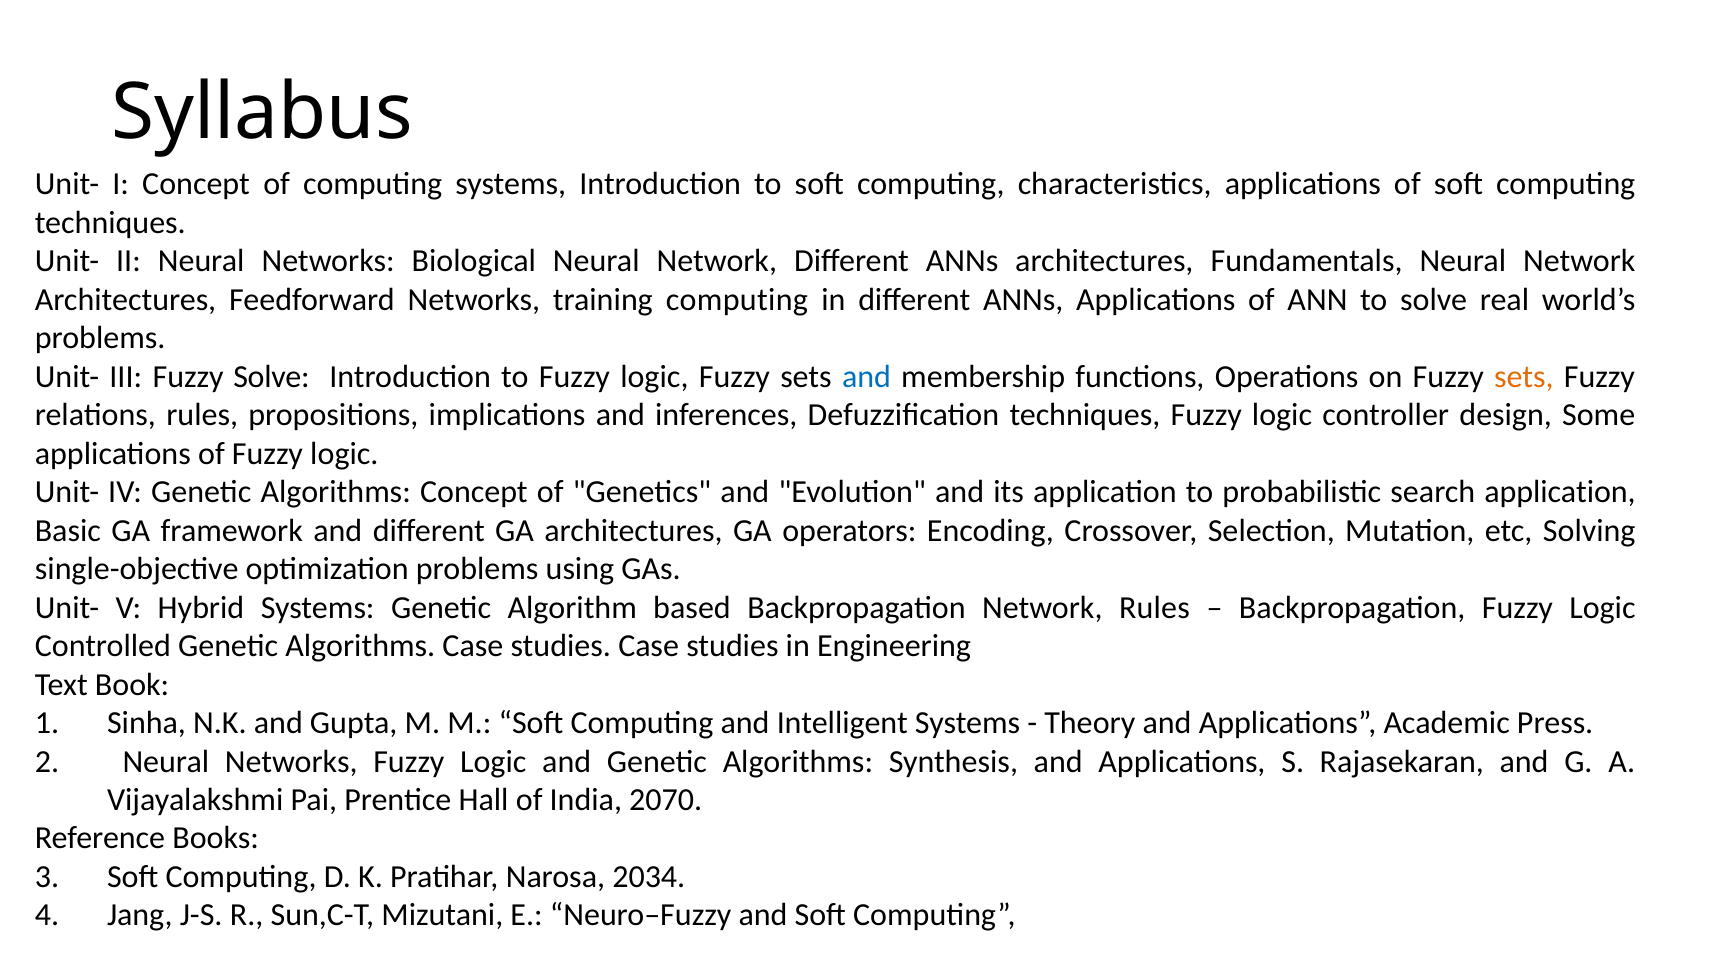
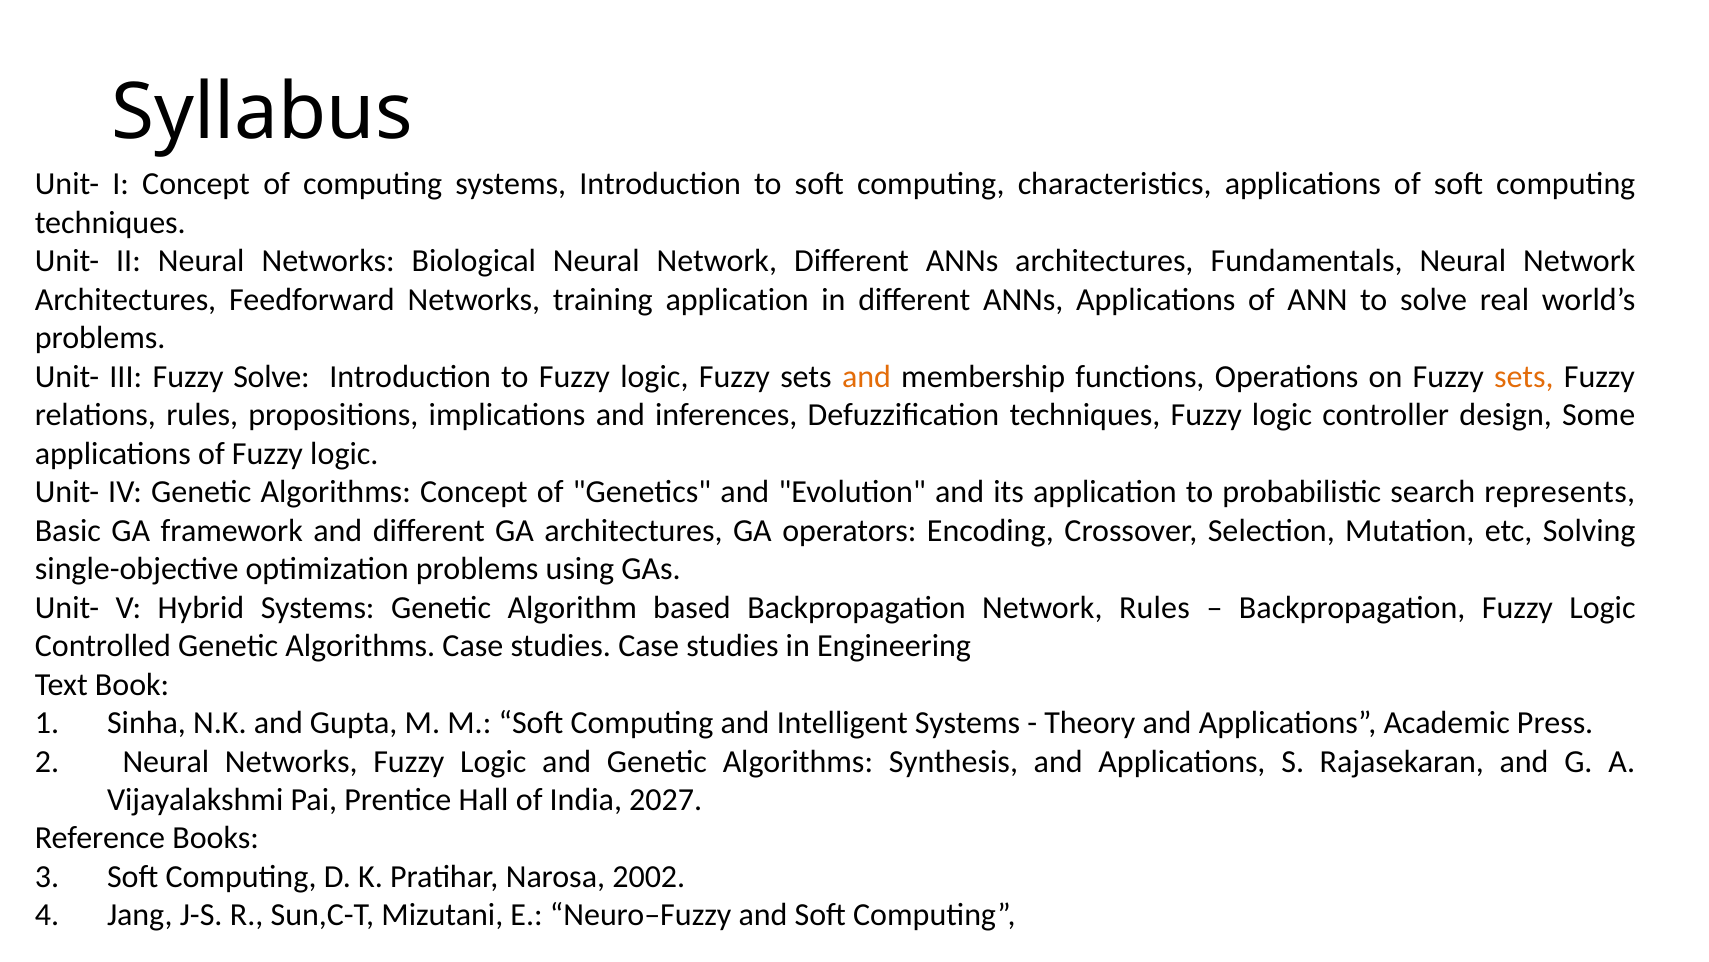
training computing: computing -> application (737, 299)
and colour: blue -> orange (867, 376)
search application: application -> represents (1560, 492)
2070: 2070 -> 2027 (666, 799)
2034: 2034 -> 2002 (649, 876)
